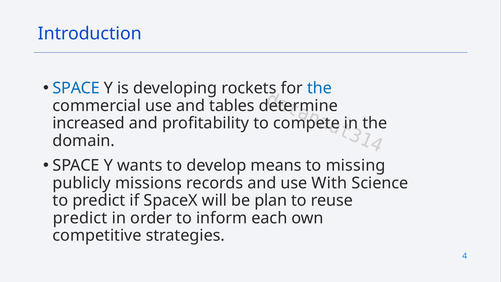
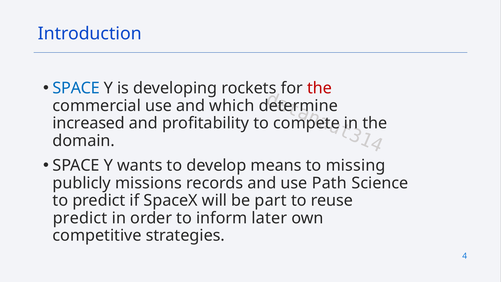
the colour: blue -> red (319, 88)
tables: tables -> which (232, 106)
With: With -> Path (329, 183)
plan: plan -> part (271, 200)
each: each -> later (269, 218)
